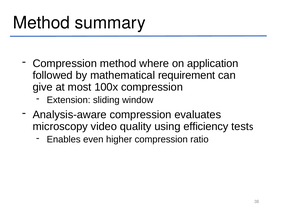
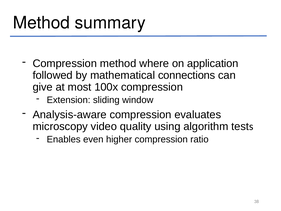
requirement: requirement -> connections (187, 75)
efficiency: efficiency -> algorithm (206, 126)
